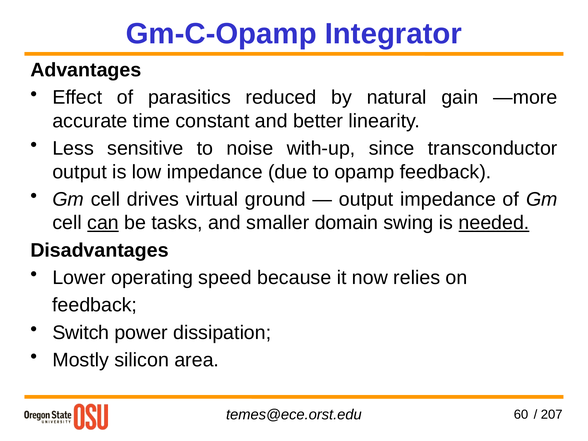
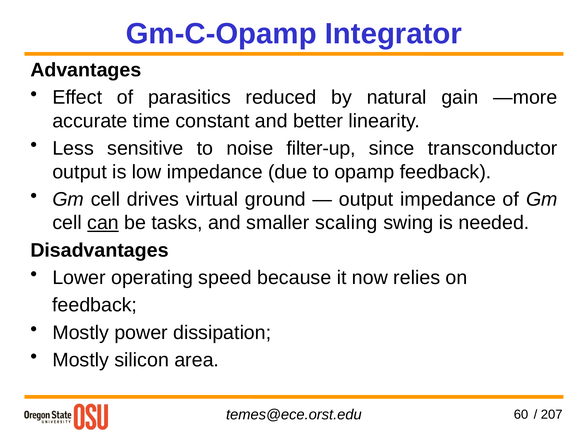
with-up: with-up -> filter-up (321, 148)
domain: domain -> scaling (346, 223)
needed underline: present -> none (494, 223)
Switch: Switch -> Mostly (81, 333)
